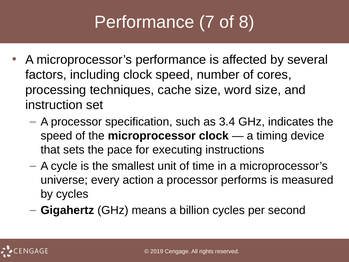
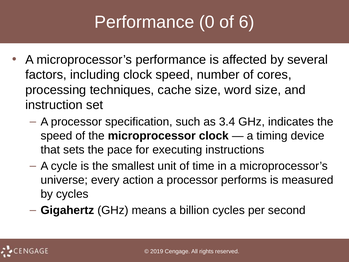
7: 7 -> 0 (207, 22)
8: 8 -> 6 (247, 22)
